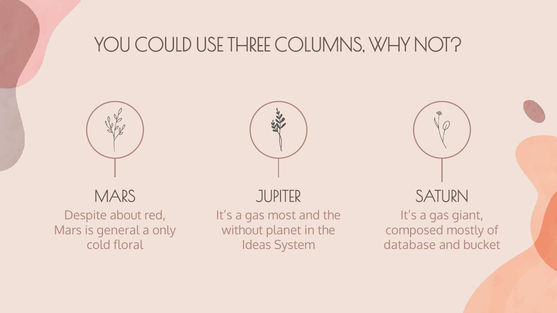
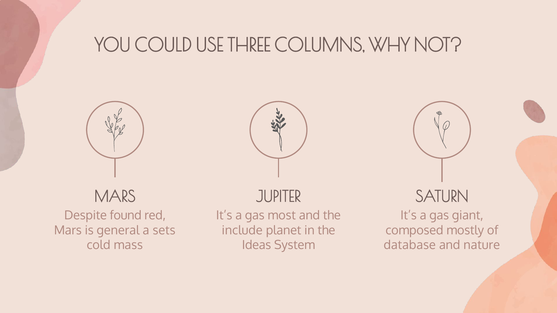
about: about -> found (126, 216)
only: only -> sets (164, 231)
without: without -> include (242, 231)
floral: floral -> mass (128, 245)
bucket: bucket -> nature (482, 245)
